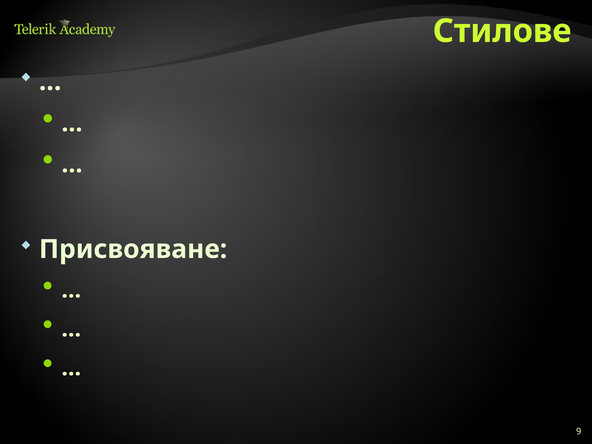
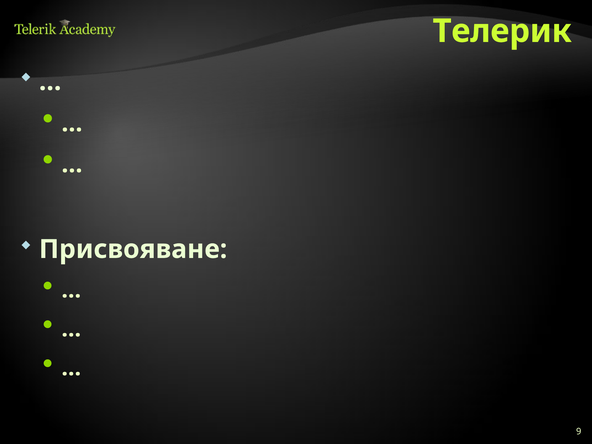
Стилове: Стилове -> Телерик (502, 31)
